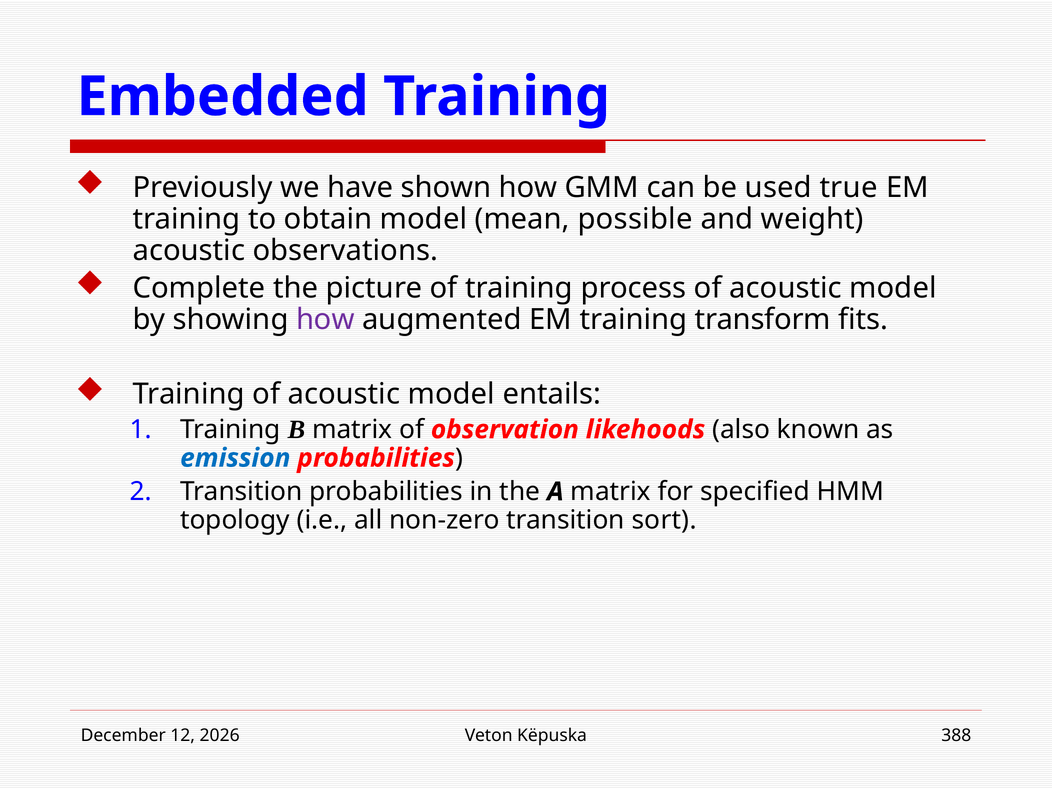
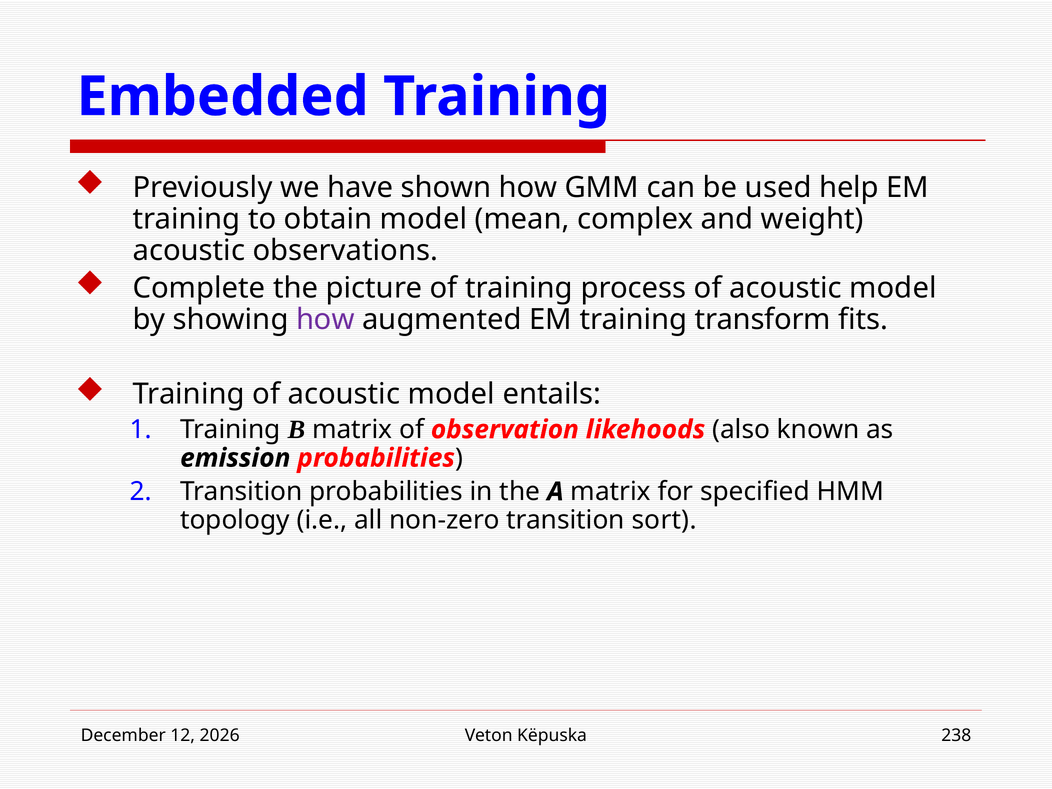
true: true -> help (849, 187)
possible: possible -> complex (635, 219)
emission colour: blue -> black (235, 458)
388: 388 -> 238 (956, 736)
